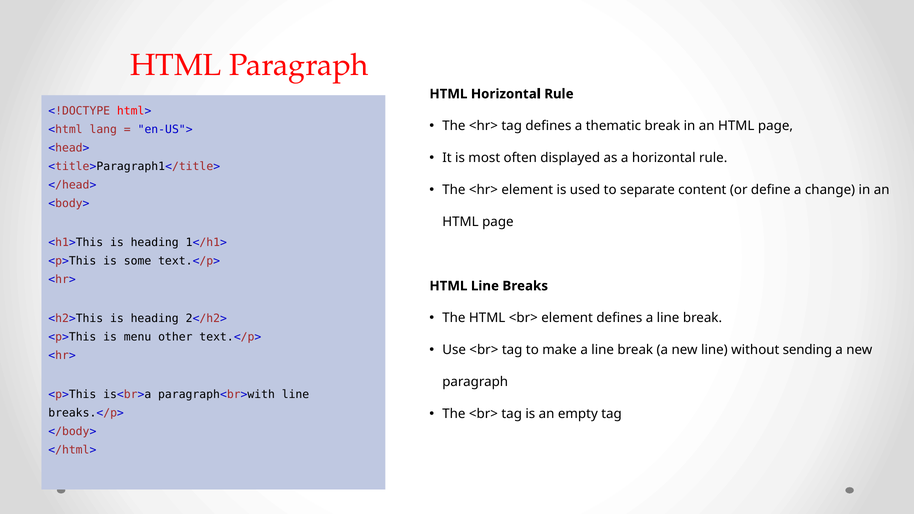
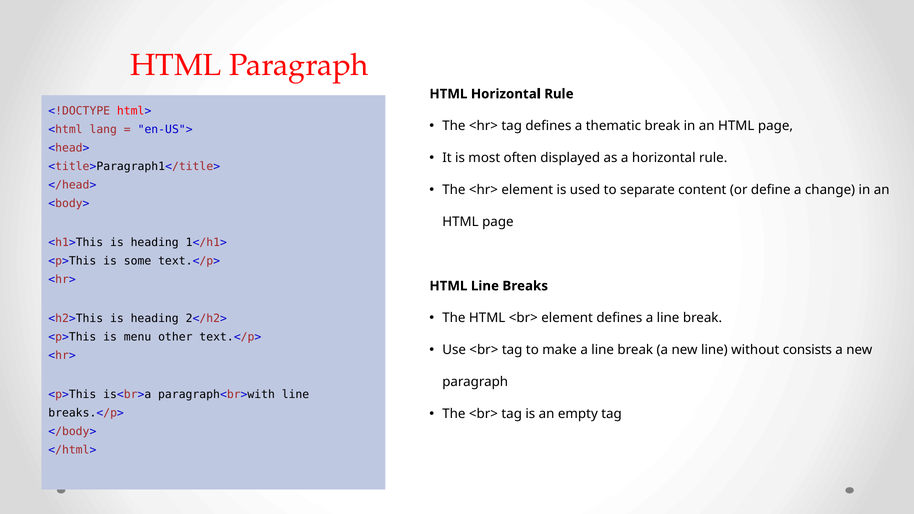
sending: sending -> consists (807, 350)
